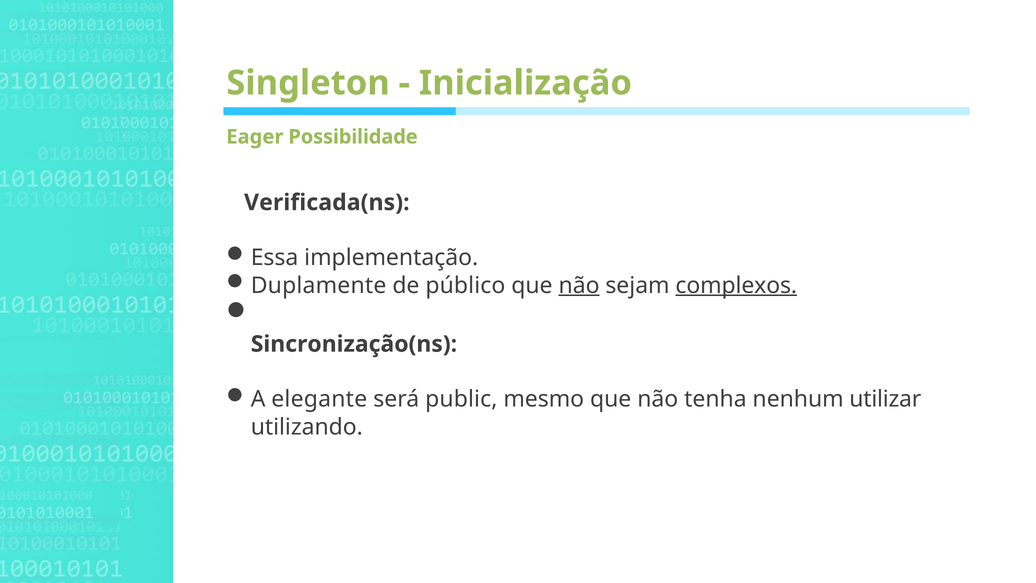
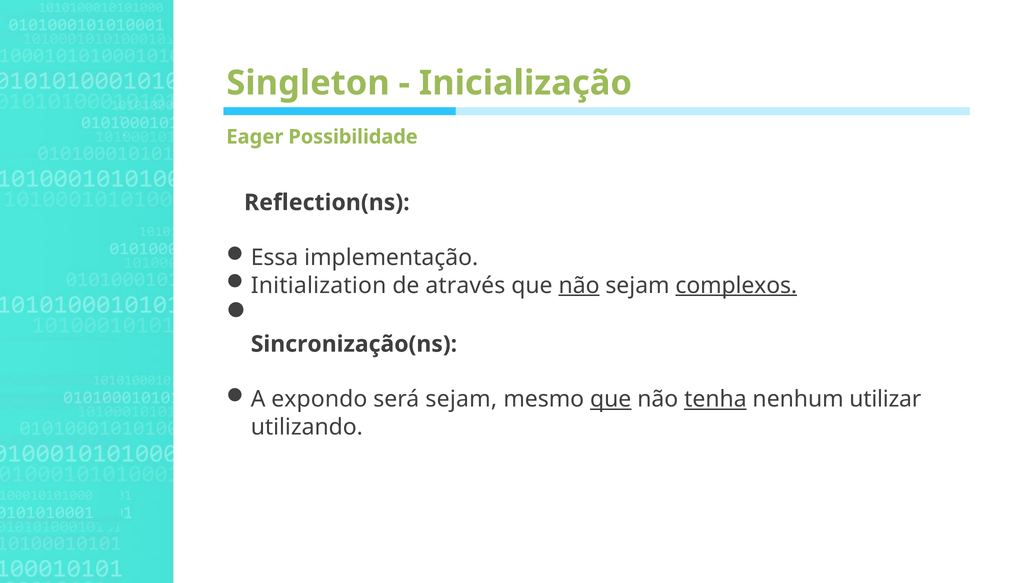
Verificada(ns: Verificada(ns -> Reflection(ns (327, 202)
Duplamente: Duplamente -> Initialization (319, 285)
público: público -> através (465, 285)
elegante: elegante -> expondo (319, 399)
será public: public -> sejam (461, 399)
que underline: none -> present (611, 399)
tenha underline: none -> present (715, 399)
